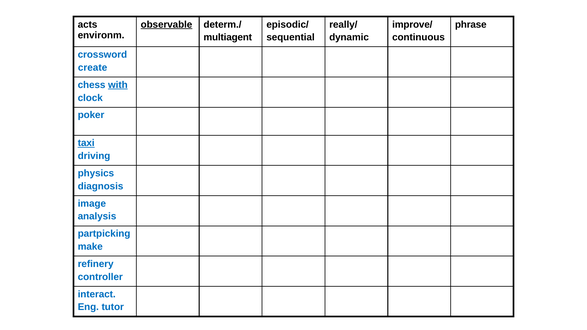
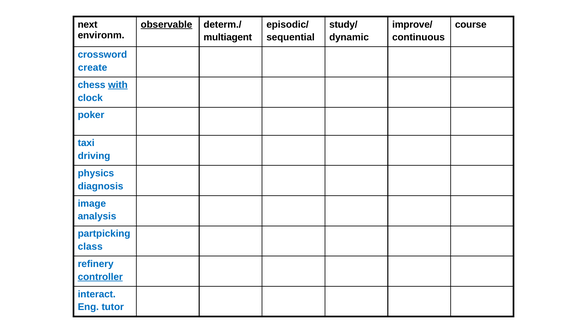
acts: acts -> next (88, 24)
really/: really/ -> study/ (343, 24)
phrase: phrase -> course (471, 24)
taxi underline: present -> none (86, 143)
make: make -> class (90, 247)
controller underline: none -> present (100, 277)
